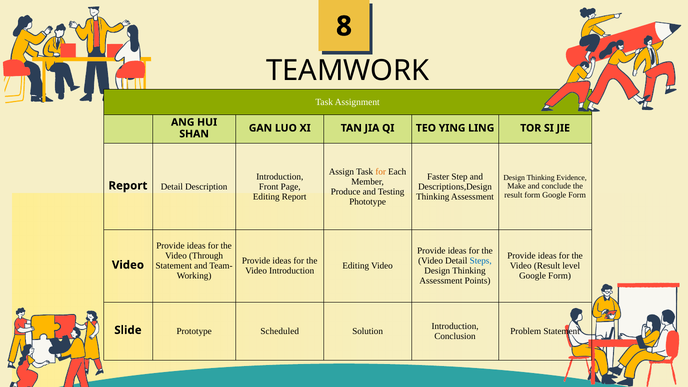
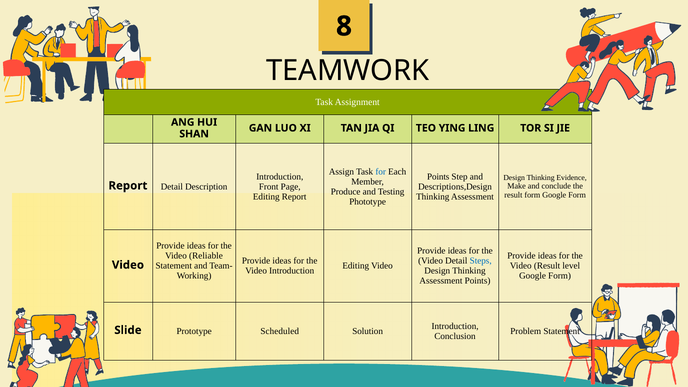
for colour: orange -> blue (381, 172)
Faster: Faster -> Points (438, 177)
Through: Through -> Reliable (206, 256)
